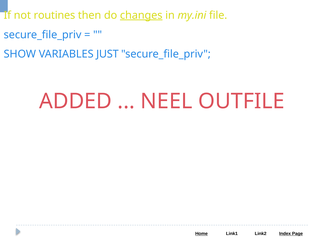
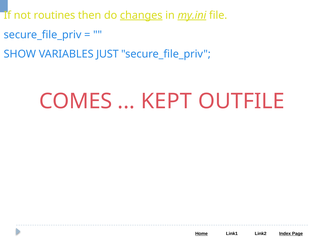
my.ini underline: none -> present (192, 15)
ADDED: ADDED -> COMES (76, 101)
NEEL: NEEL -> KEPT (166, 101)
